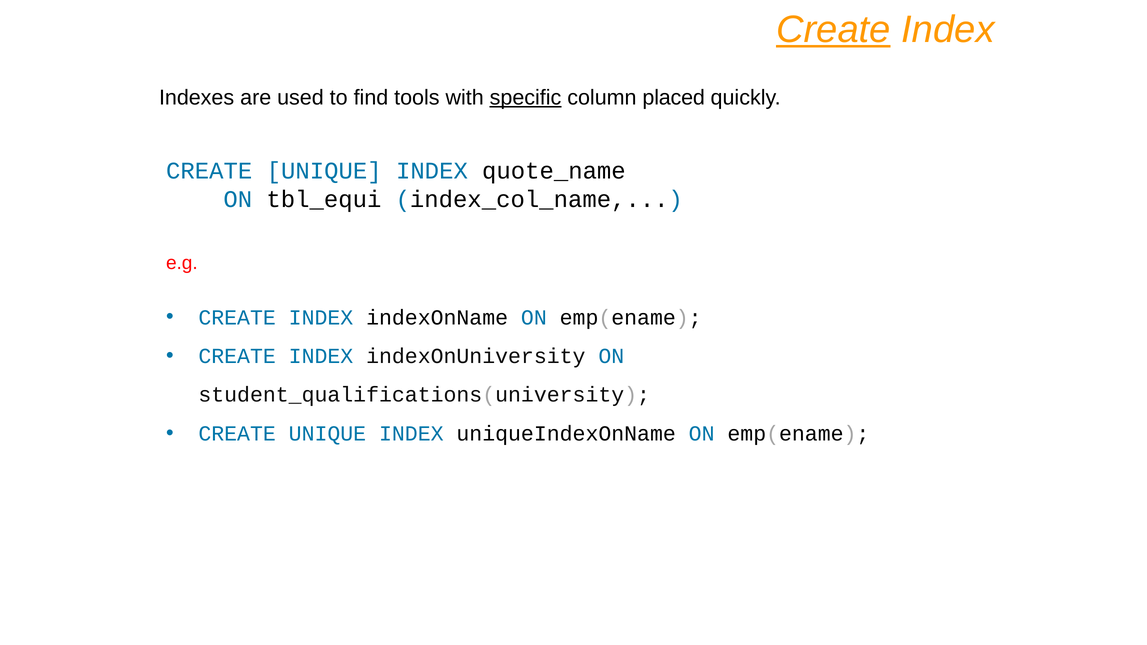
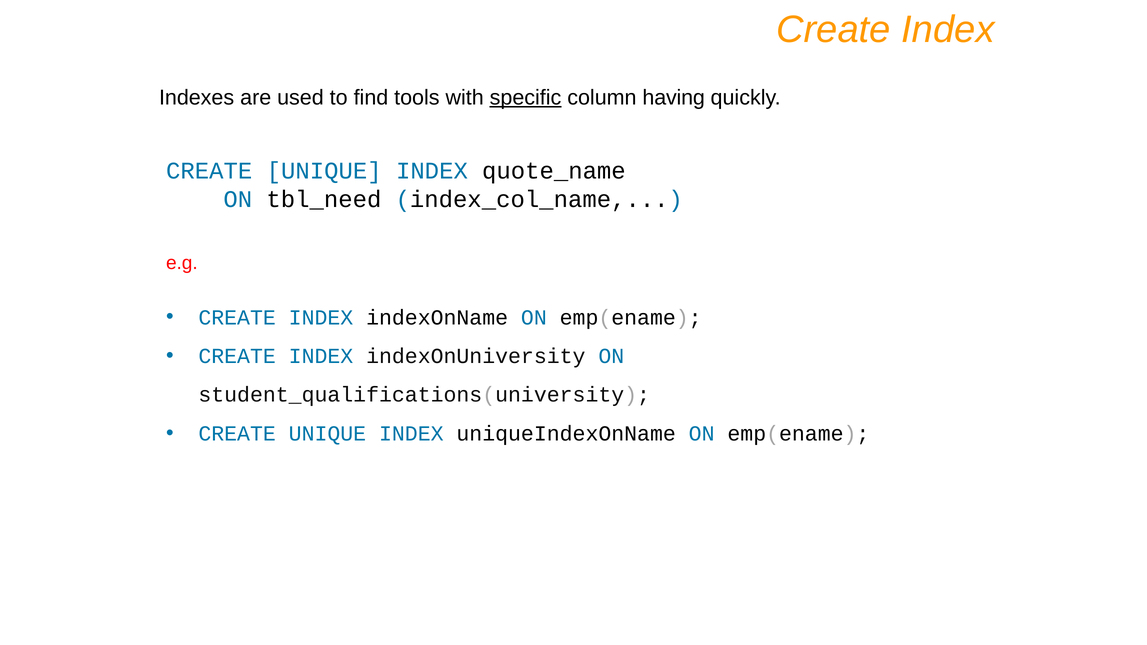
Create underline: present -> none (833, 30)
placed: placed -> having (674, 97)
tbl_equi: tbl_equi -> tbl_need (324, 199)
